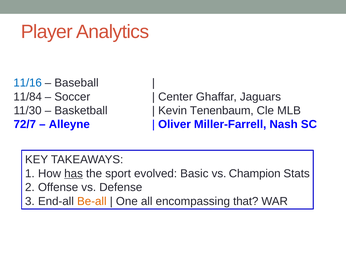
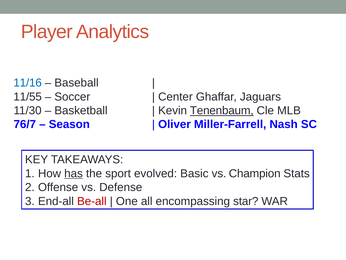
11/84: 11/84 -> 11/55 (28, 97)
Tenenbaum underline: none -> present (222, 110)
72/7: 72/7 -> 76/7 (25, 124)
Alleyne: Alleyne -> Season (69, 124)
Be-all colour: orange -> red (92, 201)
that: that -> star (246, 201)
